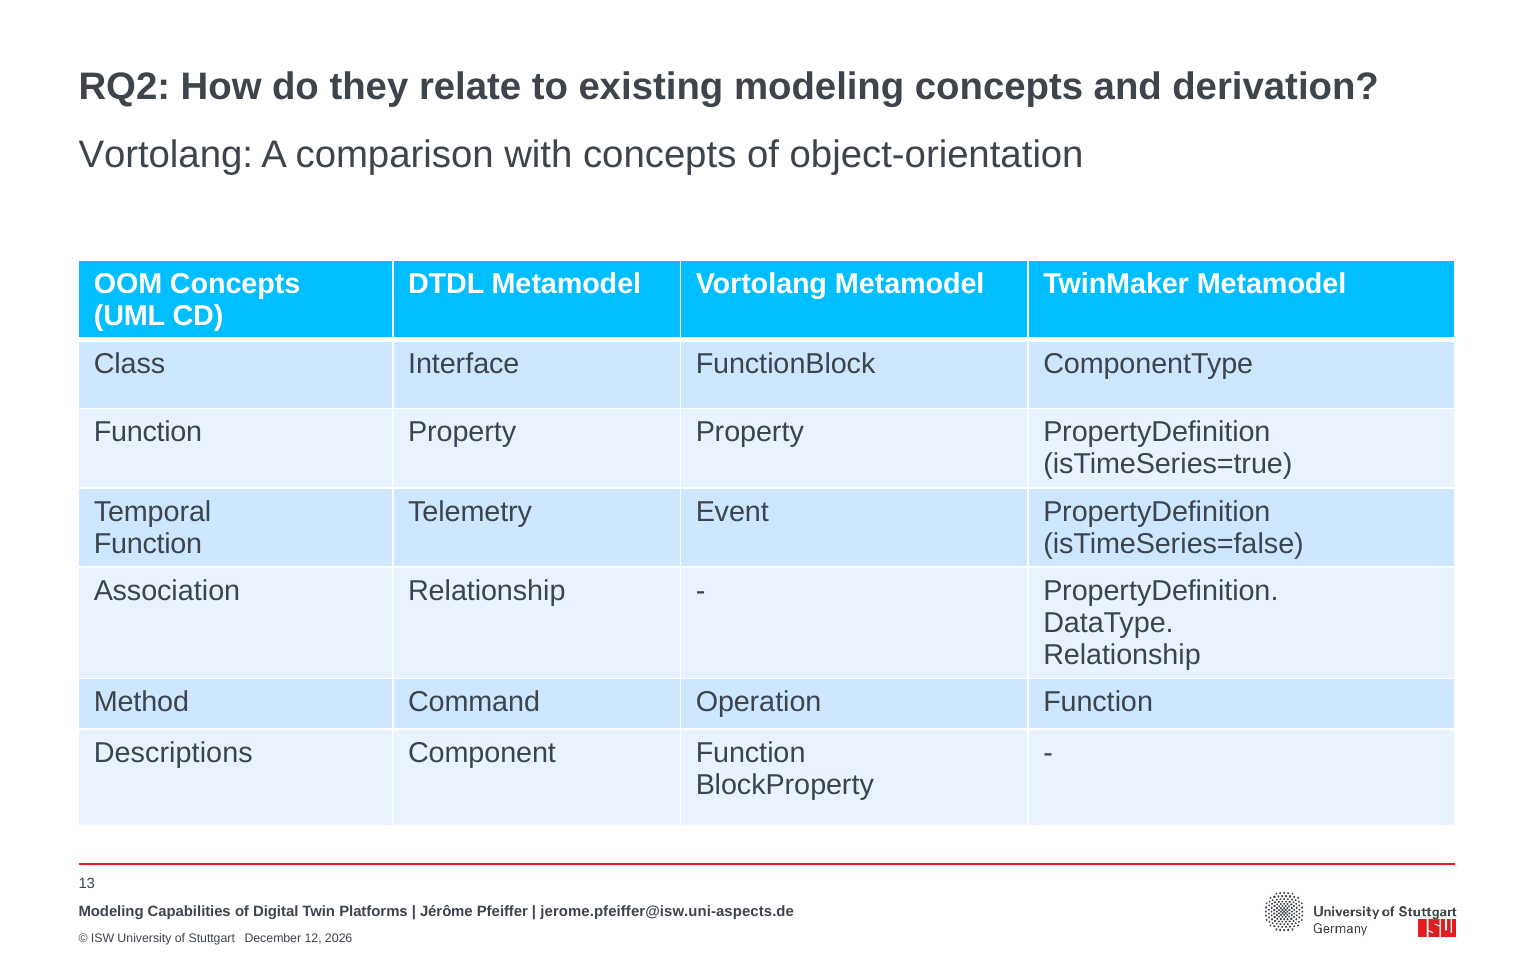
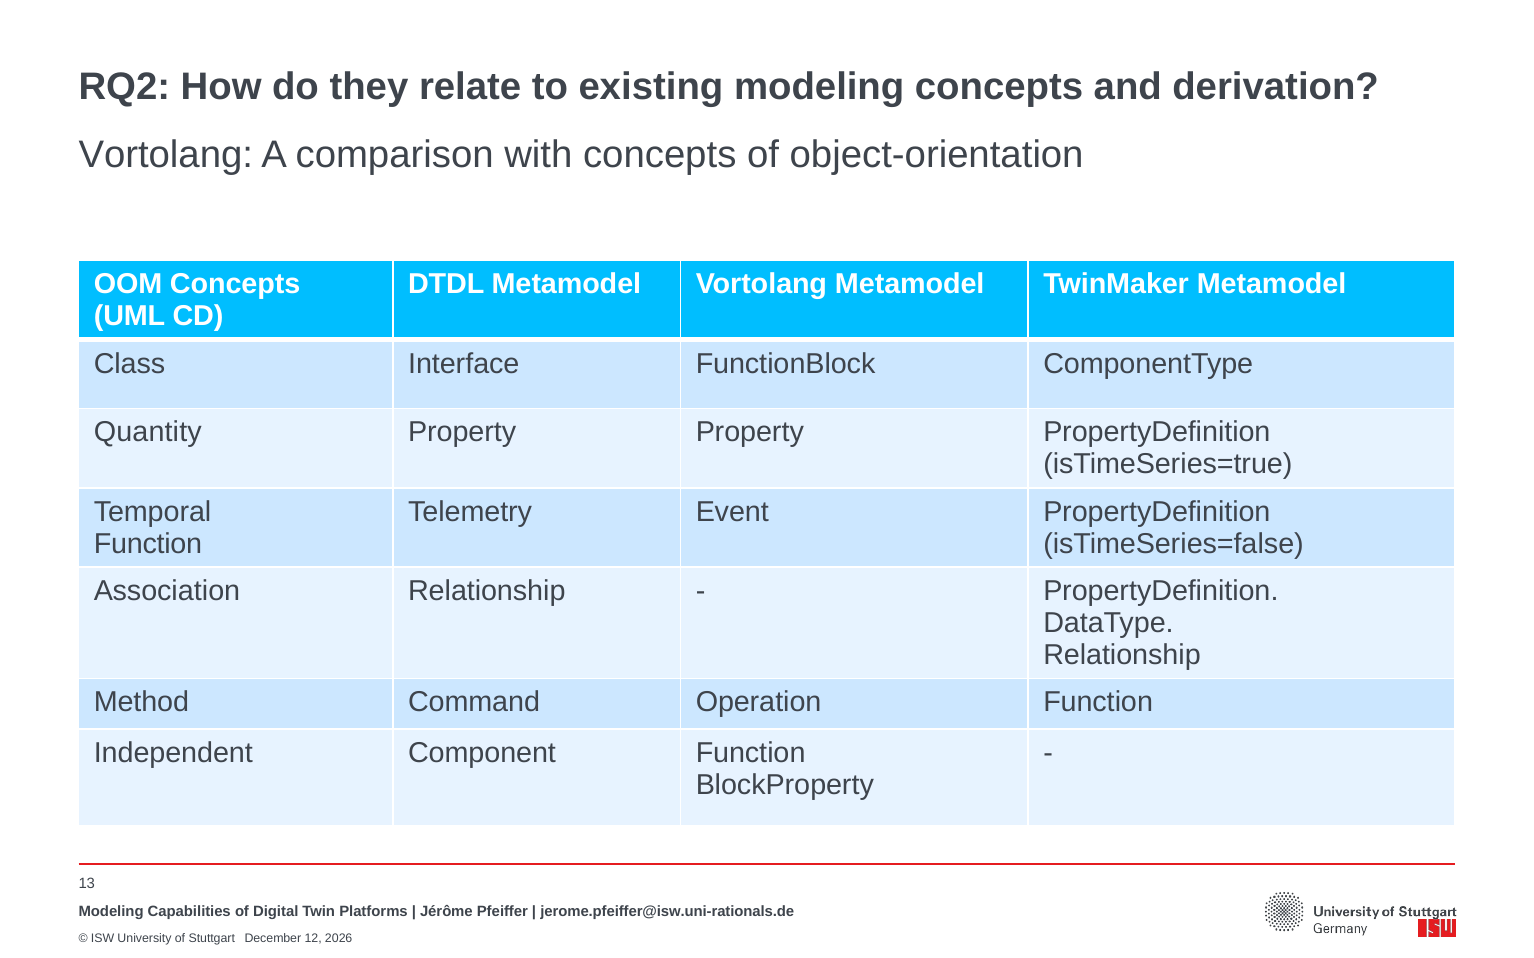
Function: Function -> Quantity (148, 433)
Descriptions: Descriptions -> Independent (173, 754)
jerome.pfeiffer@isw.uni-aspects.de: jerome.pfeiffer@isw.uni-aspects.de -> jerome.pfeiffer@isw.uni-rationals.de (667, 913)
